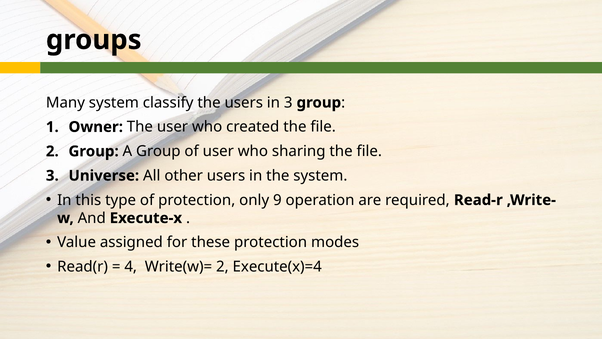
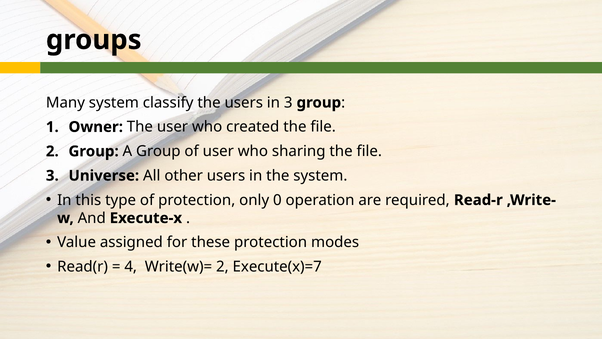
9: 9 -> 0 (277, 200)
Execute(x)=4: Execute(x)=4 -> Execute(x)=7 (277, 267)
